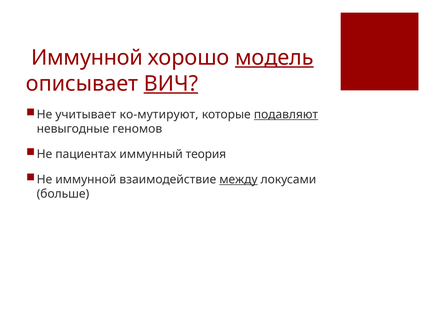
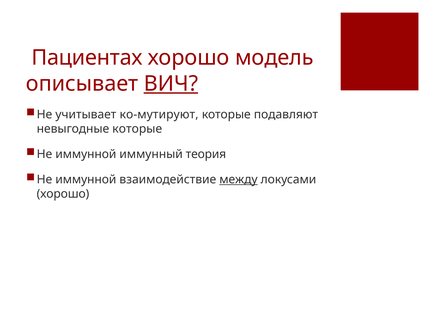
Иммунной: Иммунной -> Пациентах (87, 58)
модель underline: present -> none (274, 58)
подавляют underline: present -> none (286, 115)
невыгодные геномов: геномов -> которые (137, 129)
пациентах: пациентах -> иммунной (86, 154)
больше: больше -> хорошо (63, 194)
